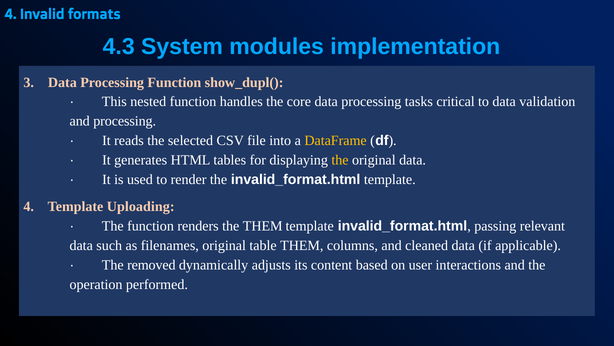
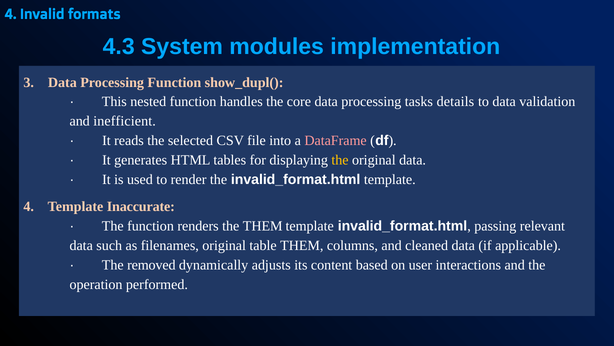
critical: critical -> details (455, 102)
and processing: processing -> inefficient (125, 121)
DataFrame colour: yellow -> pink (336, 140)
Uploading: Uploading -> Inaccurate (141, 206)
